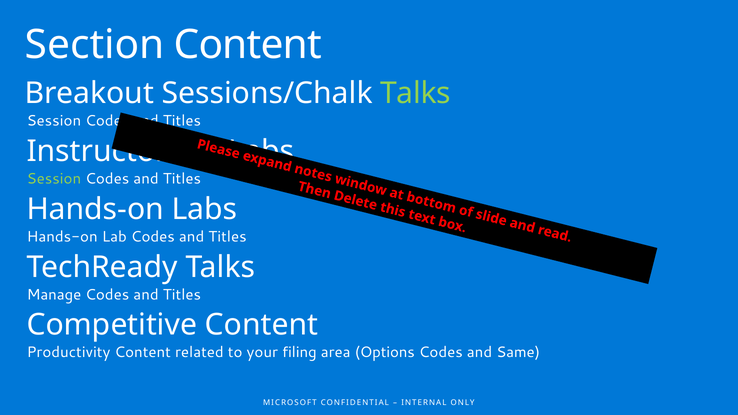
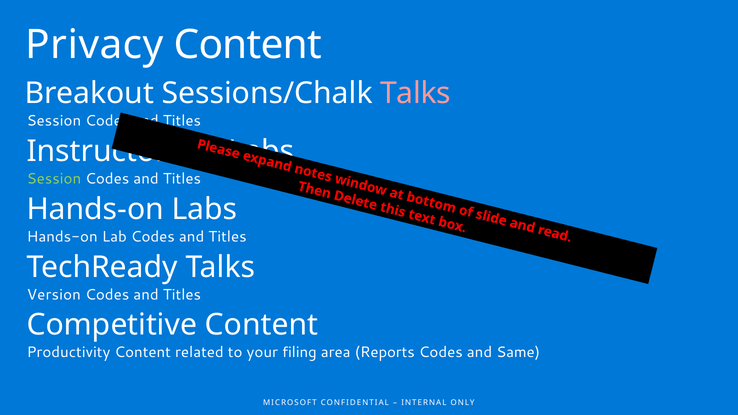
Section: Section -> Privacy (95, 45)
Talks colour: light green -> pink (415, 93)
Manage: Manage -> Version (54, 295)
Options: Options -> Reports (385, 353)
